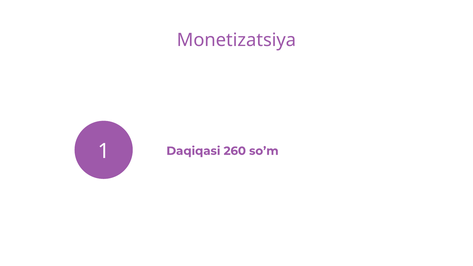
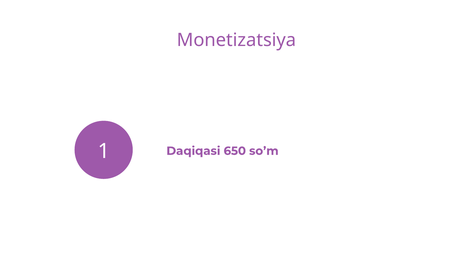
260: 260 -> 650 (235, 151)
